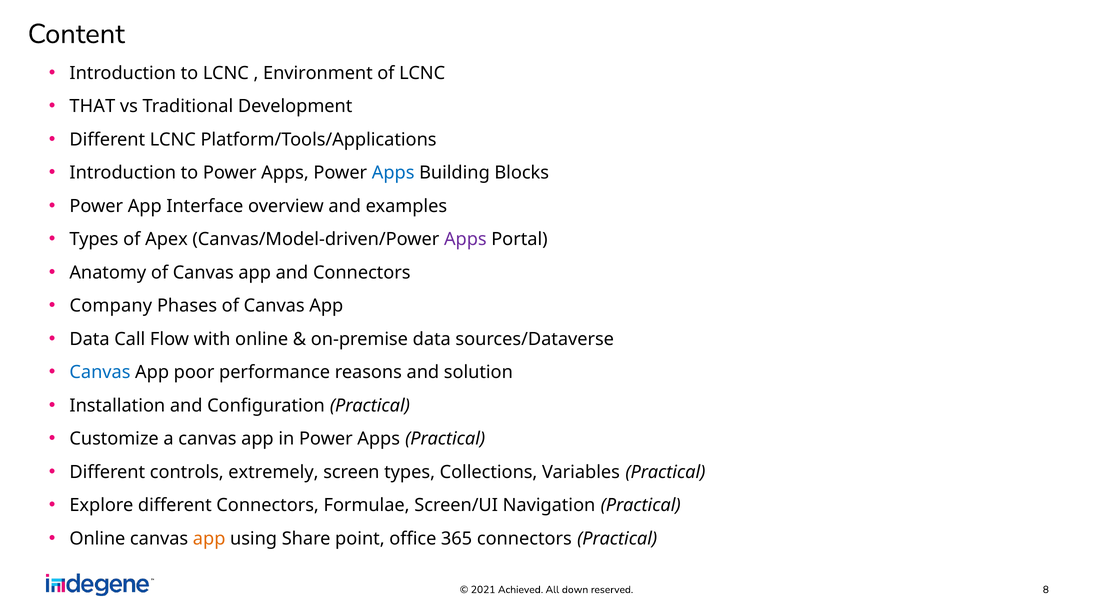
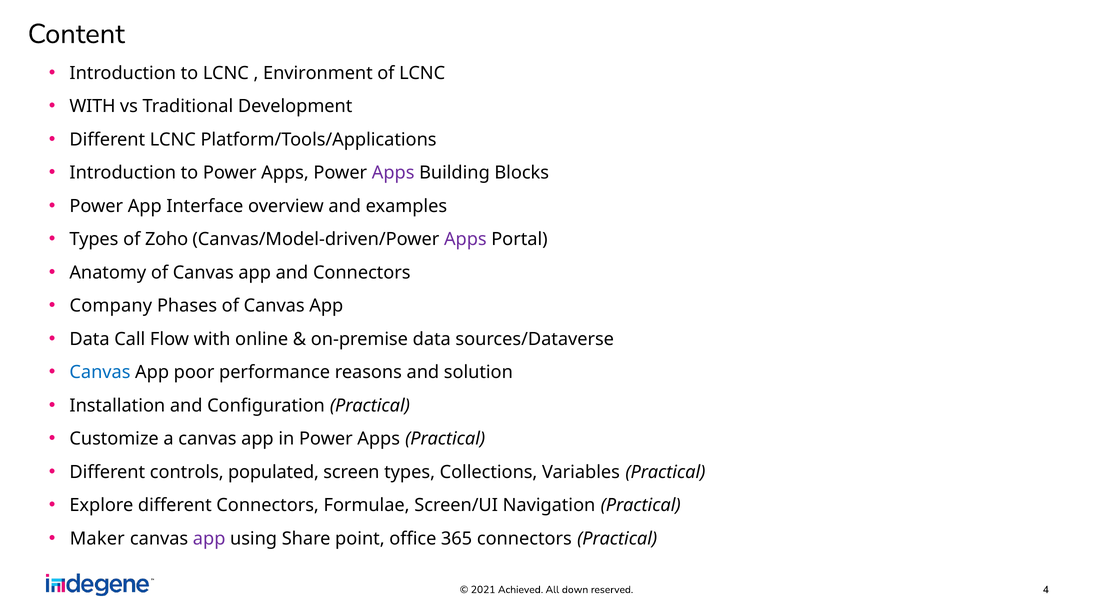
THAT: THAT -> WITH (93, 106)
Apps colour: blue -> purple (393, 173)
Apex: Apex -> Zoho (167, 239)
extremely: extremely -> populated (274, 472)
Online: Online -> Maker (97, 539)
app colour: orange -> purple (209, 539)
8: 8 -> 4 (1046, 589)
